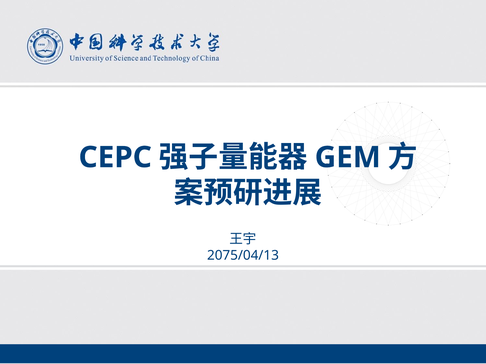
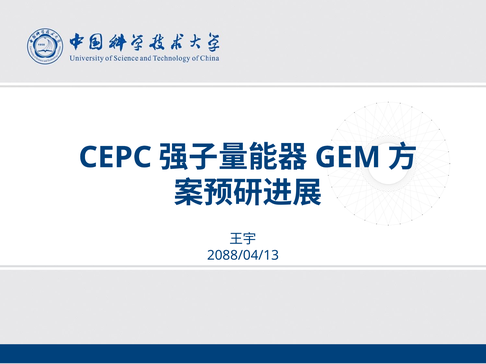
2075/04/13: 2075/04/13 -> 2088/04/13 (243, 256)
